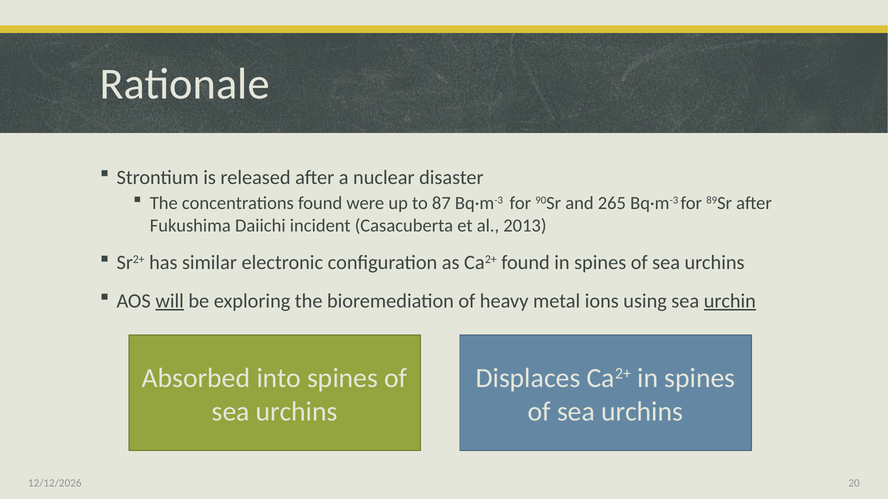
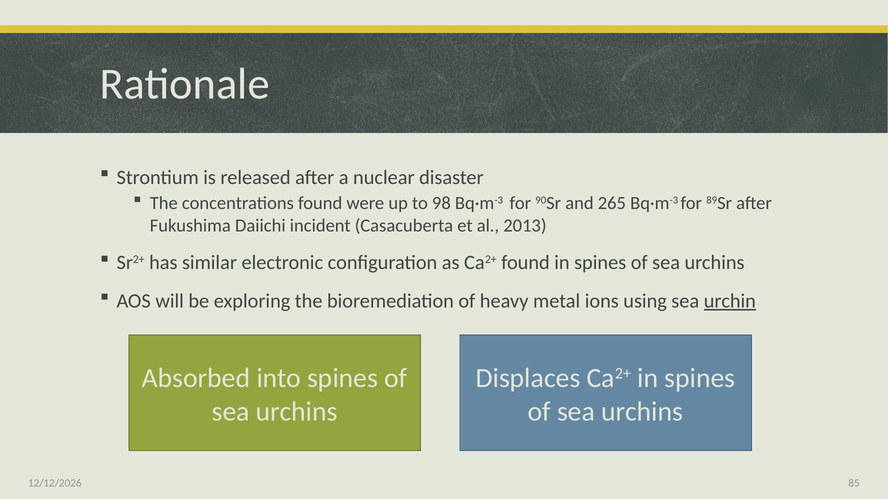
87: 87 -> 98 (441, 203)
will underline: present -> none (170, 301)
20: 20 -> 85 (854, 484)
